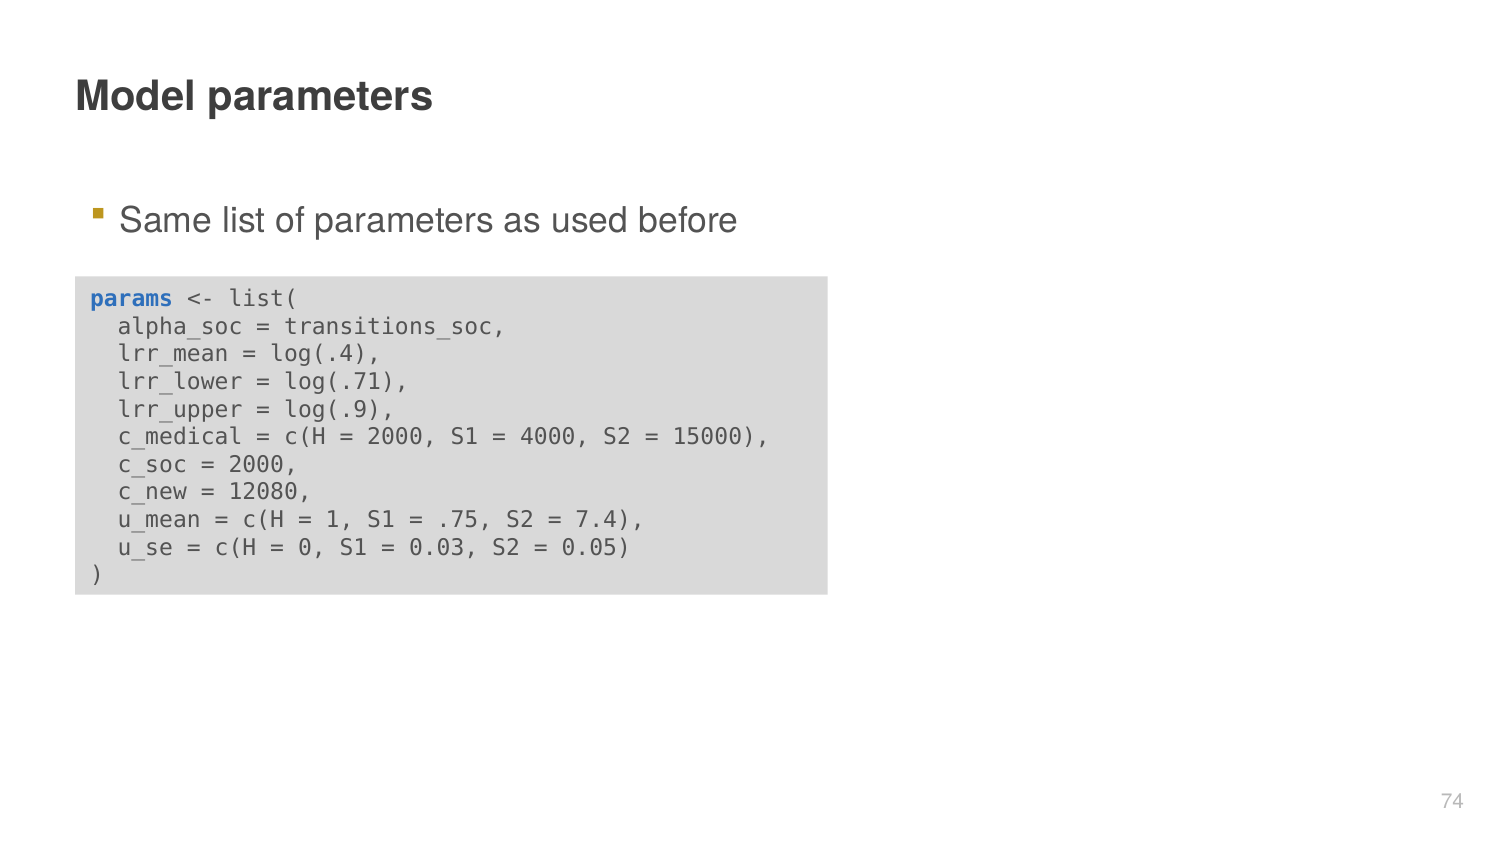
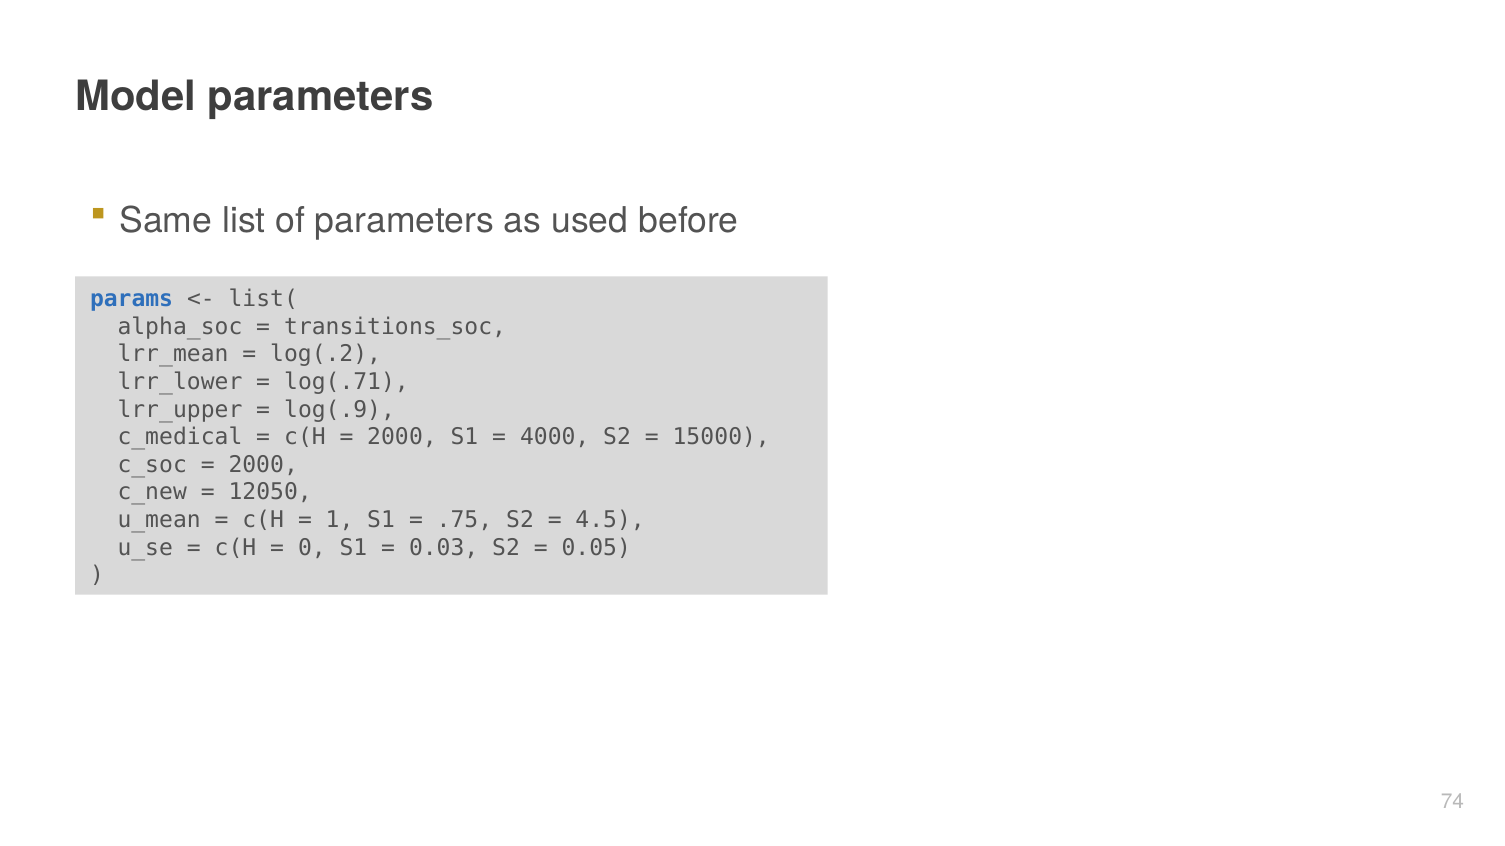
log(.4: log(.4 -> log(.2 (326, 355)
12080: 12080 -> 12050 (270, 493)
7.4: 7.4 -> 4.5 (610, 520)
